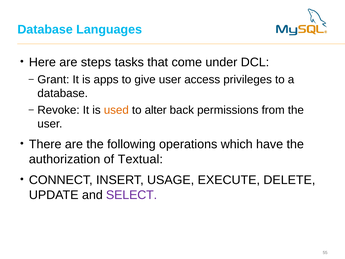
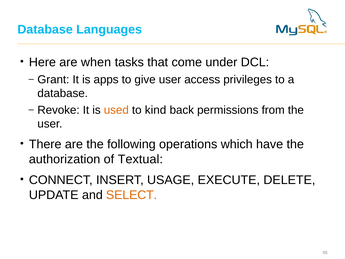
steps: steps -> when (96, 62)
alter: alter -> kind (156, 110)
SELECT colour: purple -> orange (132, 195)
